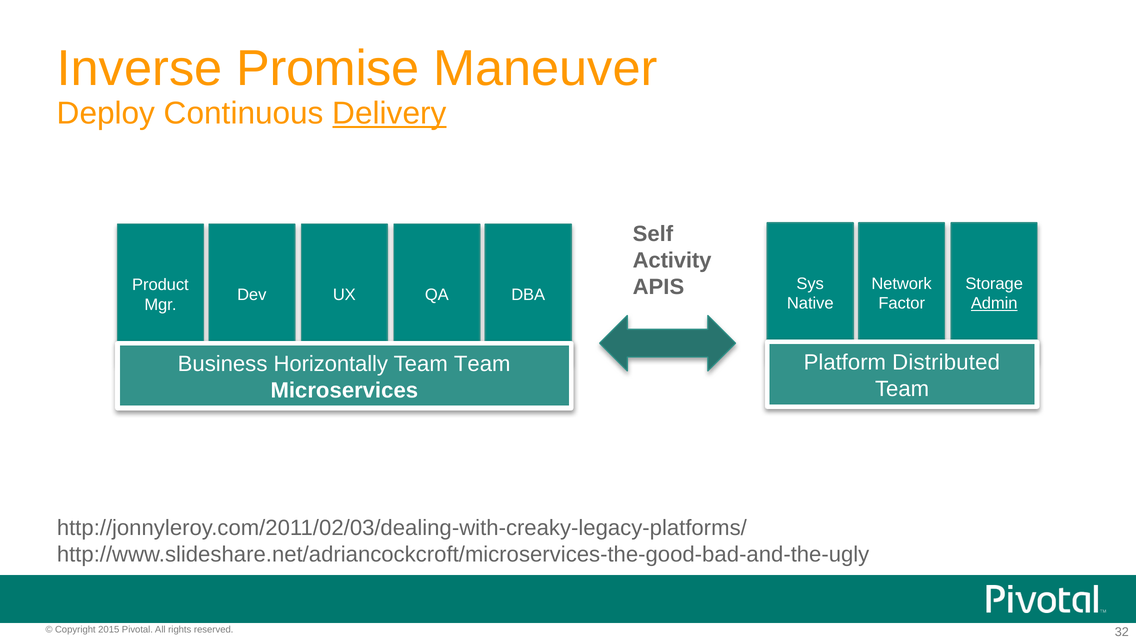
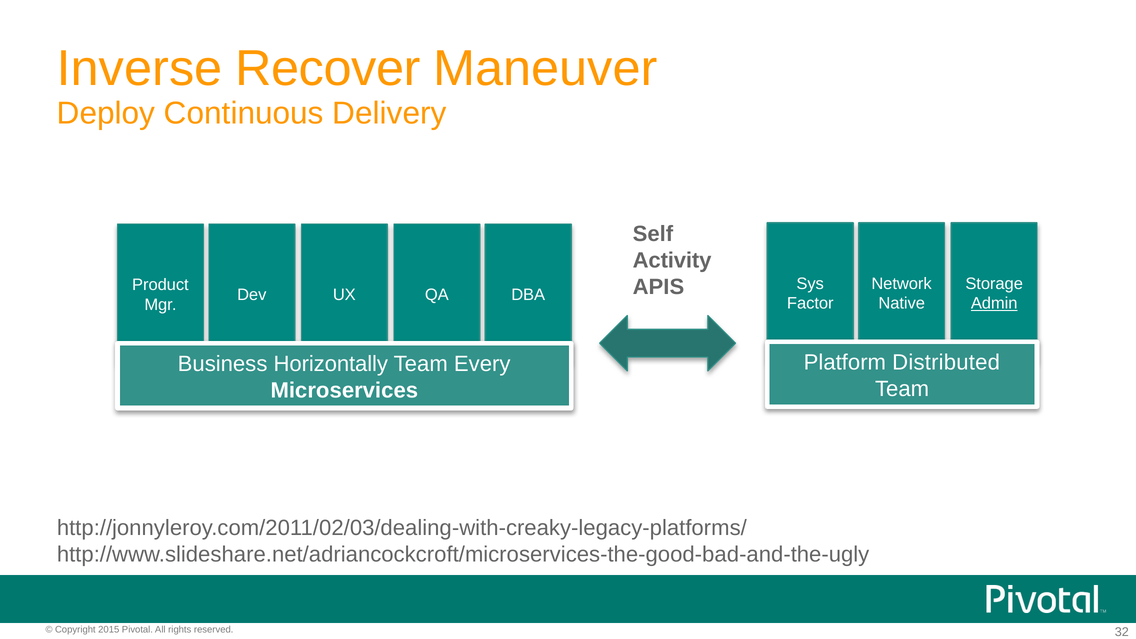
Promise: Promise -> Recover (328, 69)
Delivery underline: present -> none (390, 113)
Native: Native -> Factor (810, 304)
Factor: Factor -> Native (902, 304)
Team Team: Team -> Every (482, 364)
